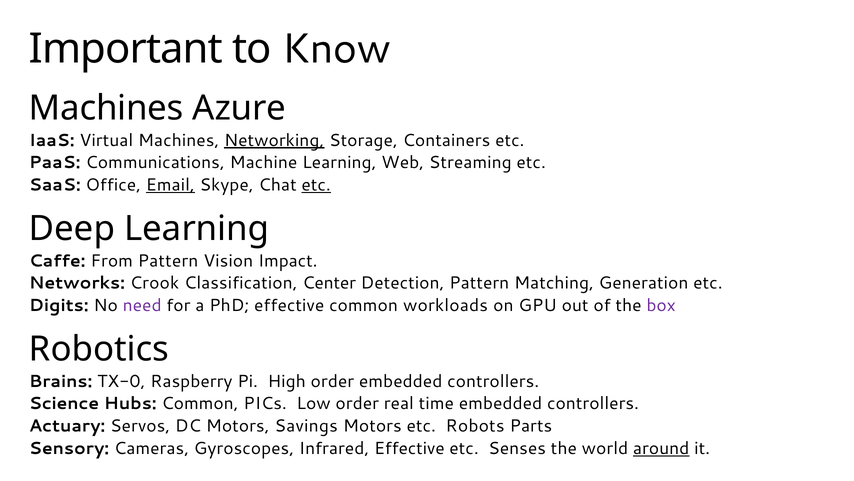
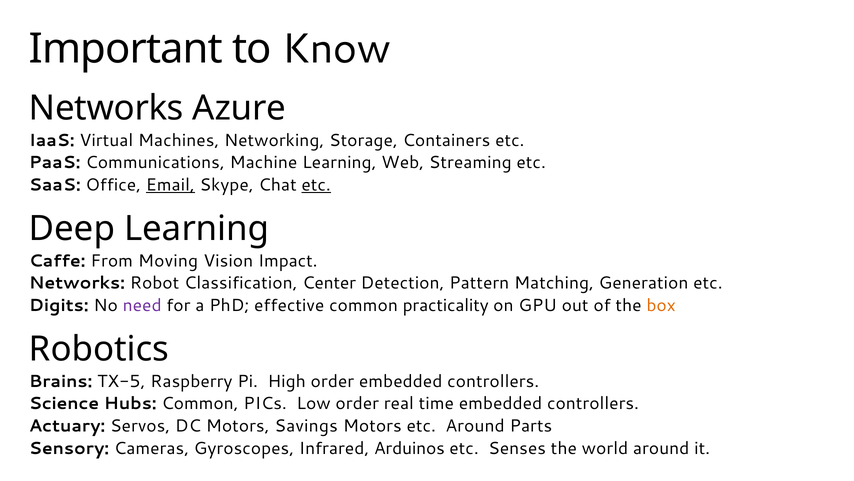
Machines: Machines -> Networks (106, 108)
Networking underline: present -> none (274, 140)
From Pattern: Pattern -> Moving (168, 260)
Crook: Crook -> Robot (155, 283)
workloads: workloads -> practicality (446, 305)
box colour: purple -> orange (661, 305)
TX-0: TX-0 -> TX-5 (121, 381)
etc Robots: Robots -> Around (475, 425)
Infrared Effective: Effective -> Arduinos (409, 448)
around underline: present -> none (661, 448)
